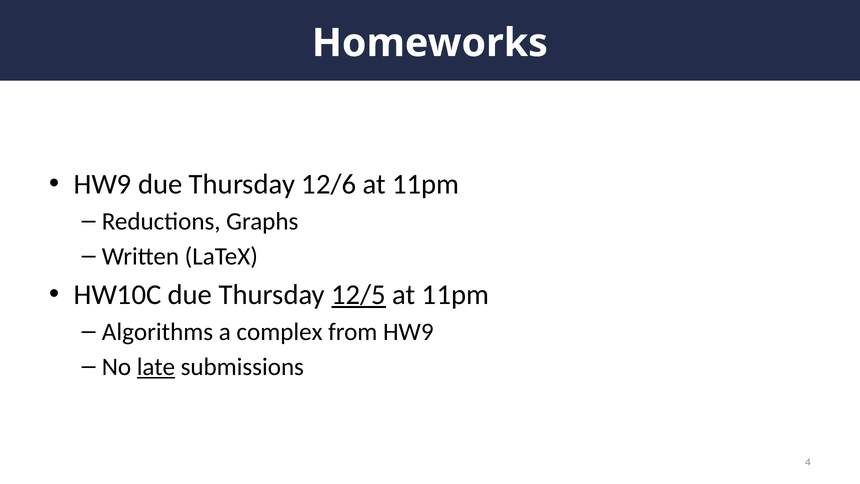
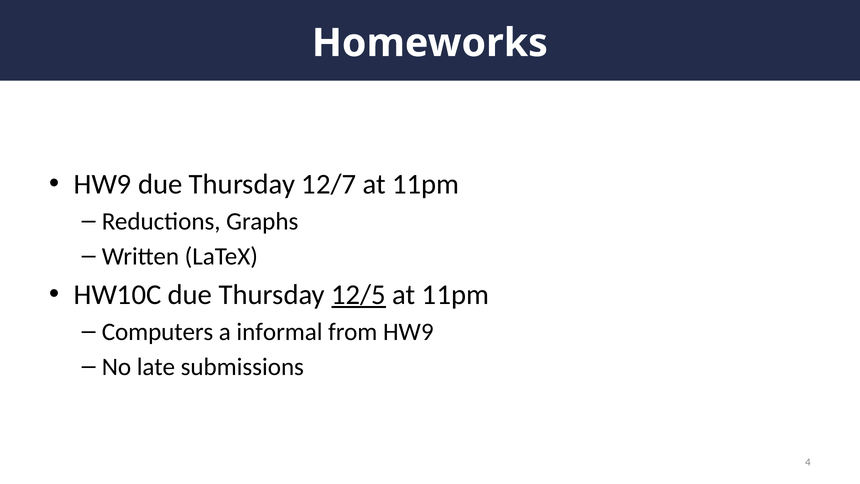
12/6: 12/6 -> 12/7 (329, 184)
Algorithms: Algorithms -> Computers (158, 332)
complex: complex -> informal (280, 332)
late underline: present -> none (156, 367)
